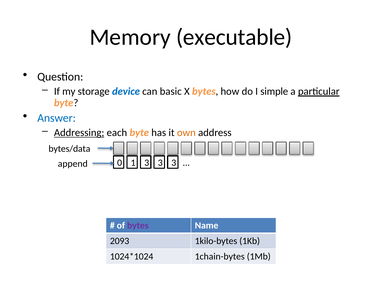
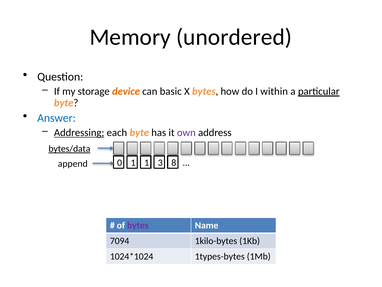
executable: executable -> unordered (234, 37)
device colour: blue -> orange (126, 91)
simple: simple -> within (274, 91)
own colour: orange -> purple (186, 132)
bytes/data underline: none -> present (69, 148)
1 3: 3 -> 1 (147, 162)
3: 3 -> 8 (174, 162)
2093: 2093 -> 7094 (120, 241)
1chain-bytes: 1chain-bytes -> 1types-bytes (220, 256)
